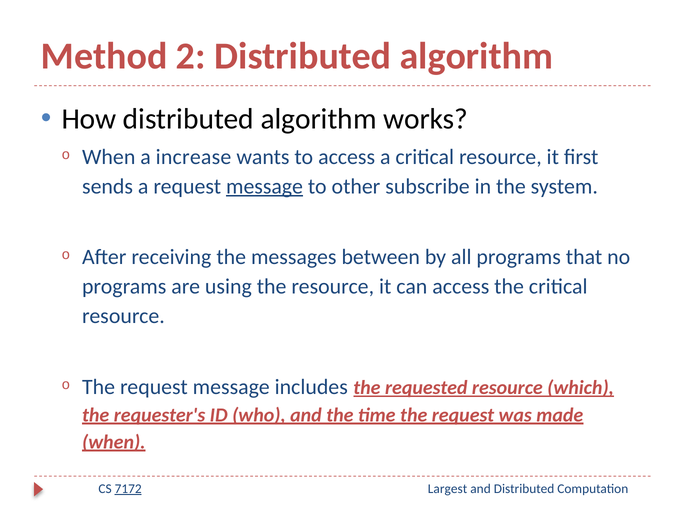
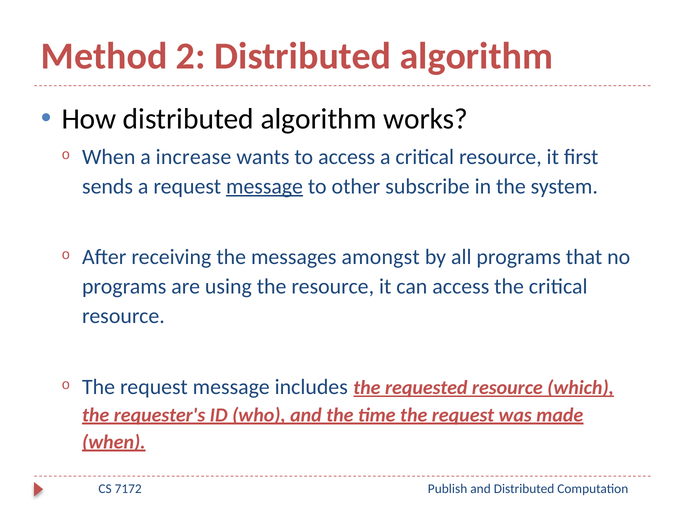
between: between -> amongst (381, 257)
7172 underline: present -> none (128, 488)
Largest: Largest -> Publish (448, 488)
